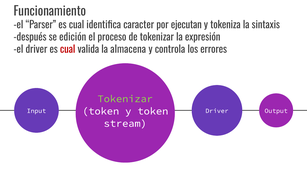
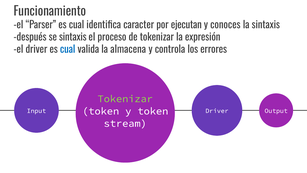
tokeniza: tokeniza -> conoces (225, 25)
se edición: edición -> sintaxis (73, 37)
cual colour: red -> blue (68, 50)
